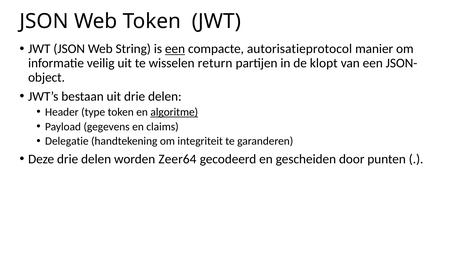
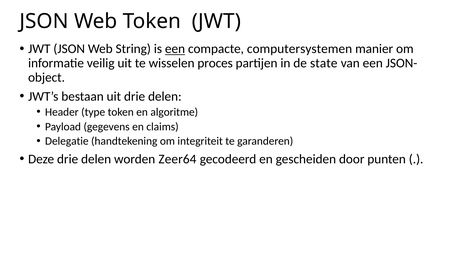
autorisatieprotocol: autorisatieprotocol -> computersystemen (300, 49)
return: return -> proces (215, 63)
klopt: klopt -> state (324, 63)
algoritme underline: present -> none (174, 112)
